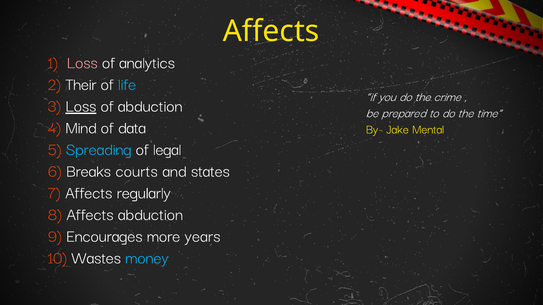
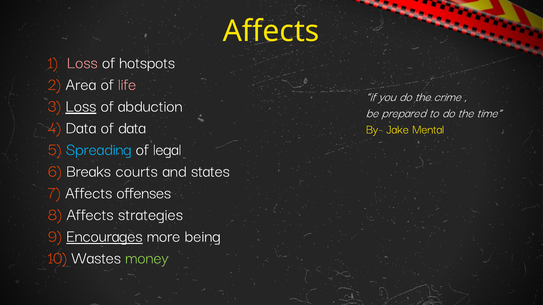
analytics: analytics -> hotspots (147, 62)
Their: Their -> Area (81, 84)
life colour: light blue -> pink (127, 84)
4 Mind: Mind -> Data (81, 127)
regularly: regularly -> offenses (144, 193)
Affects abduction: abduction -> strategies (150, 214)
Encourages underline: none -> present (104, 236)
years: years -> being (203, 236)
money colour: light blue -> light green (147, 258)
